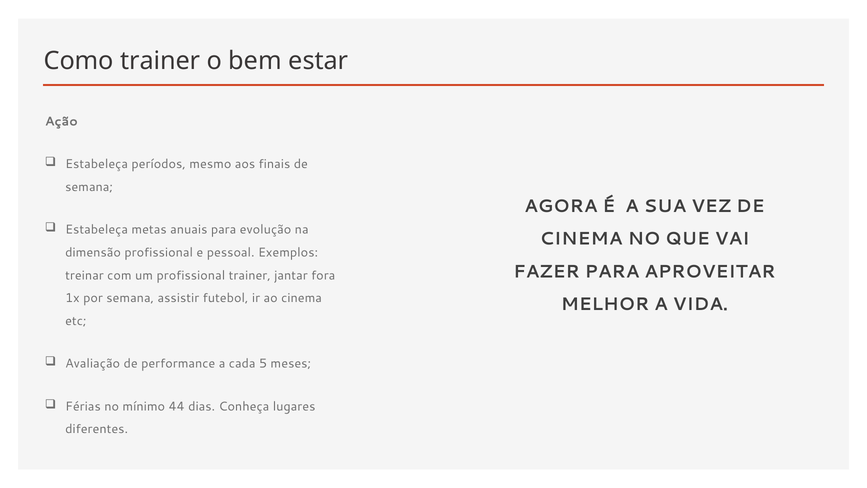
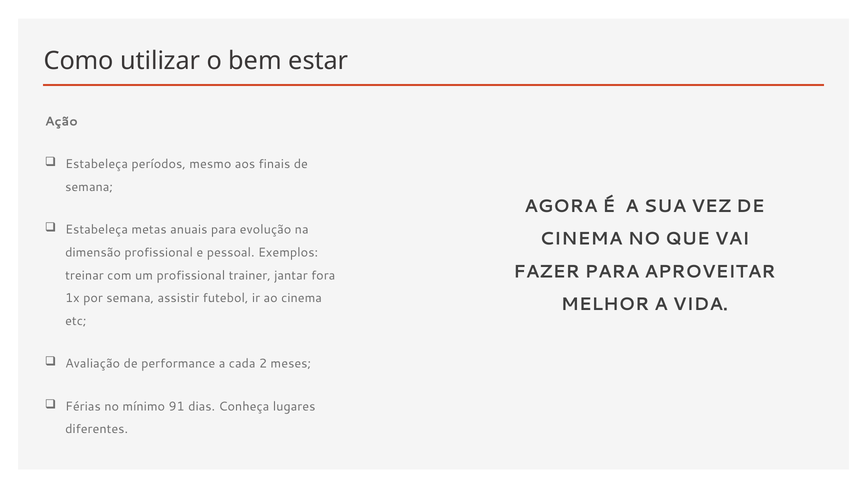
Como trainer: trainer -> utilizar (160, 61)
5: 5 -> 2 (263, 363)
44: 44 -> 91 (177, 406)
